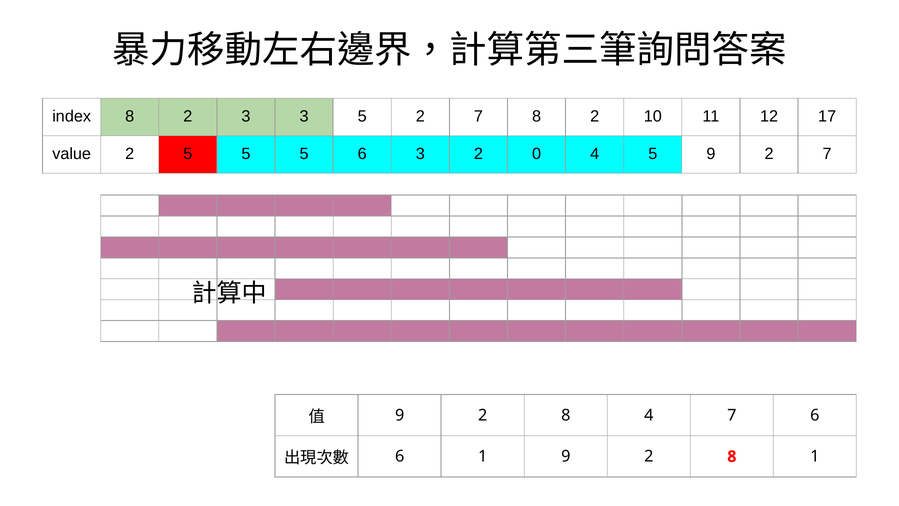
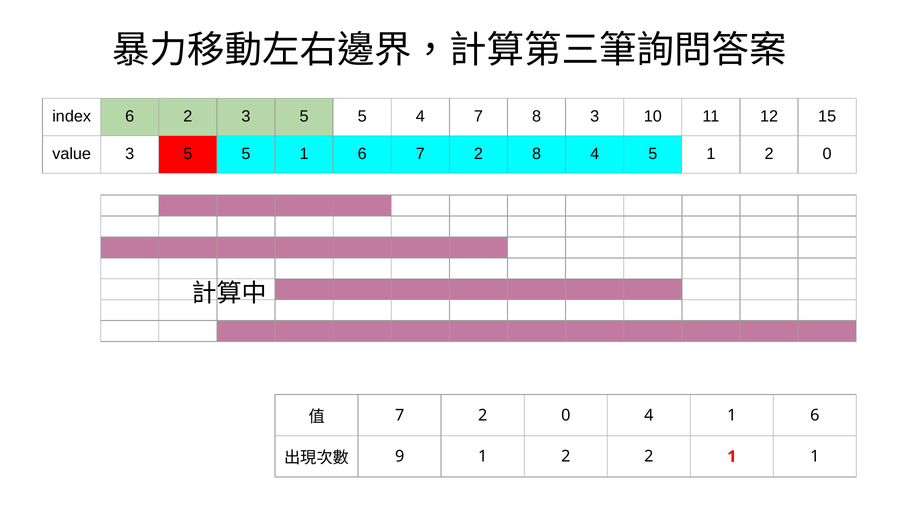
index 8: 8 -> 6 (130, 116)
2 3 3: 3 -> 5 (304, 116)
5 2: 2 -> 4 (420, 116)
7 8 2: 2 -> 3 (595, 116)
17: 17 -> 15 (827, 116)
value 2: 2 -> 3 (130, 154)
5 5 5: 5 -> 1 (304, 154)
6 3: 3 -> 7 (420, 154)
2 0: 0 -> 8 (537, 154)
4 5 9: 9 -> 1 (711, 154)
7: 7 -> 0 (827, 154)
9: 9 -> 7 (400, 415)
8: 8 -> 0 (566, 415)
4 7: 7 -> 1 (732, 415)
6: 6 -> 9 (400, 456)
9: 9 -> 2 (566, 456)
8: 8 -> 1 (732, 456)
